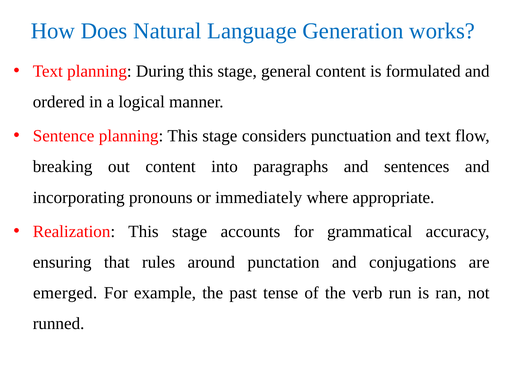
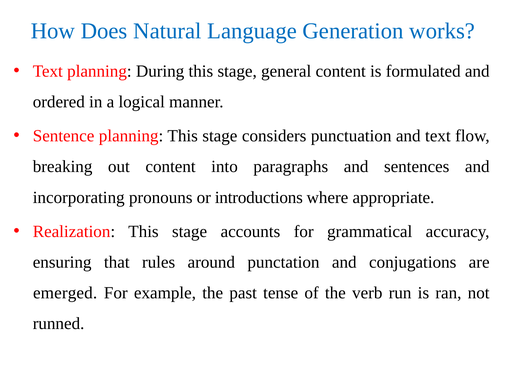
immediately: immediately -> introductions (259, 197)
